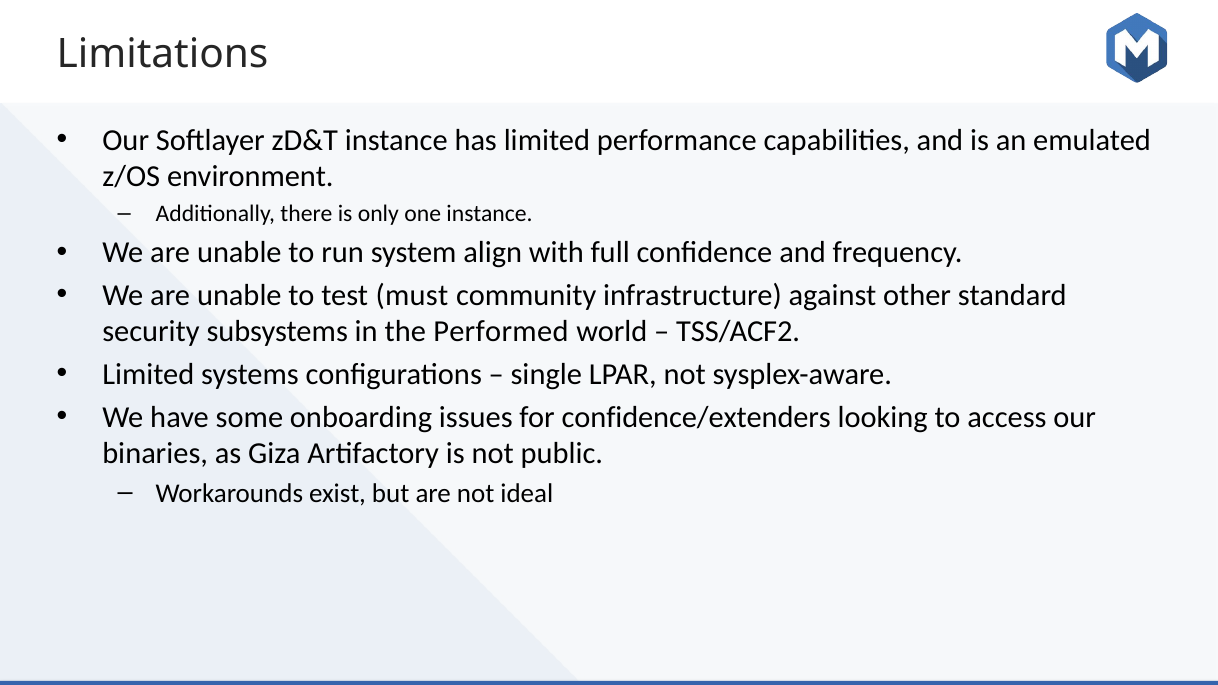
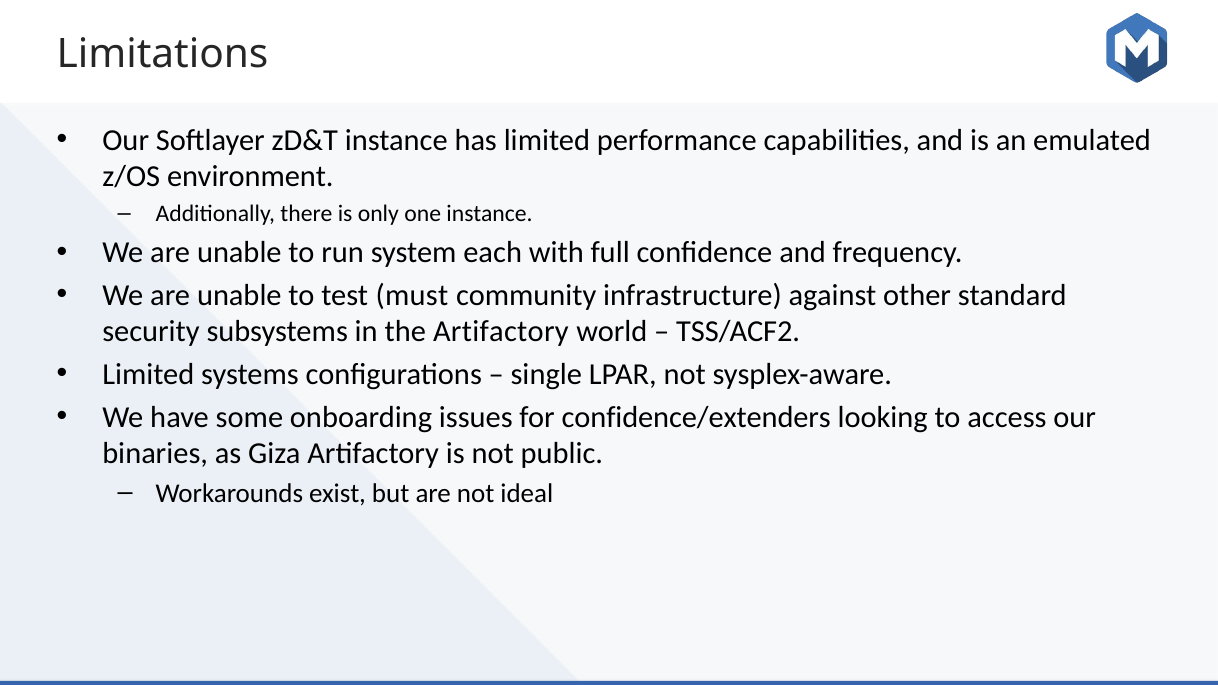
align: align -> each (493, 253)
the Performed: Performed -> Artifactory (501, 332)
